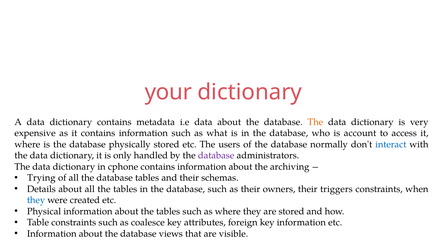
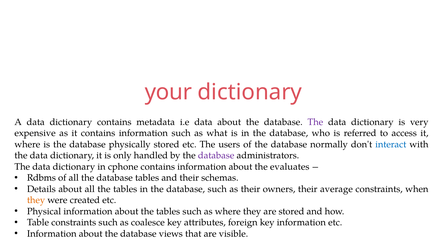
The colour: orange -> purple (315, 122)
account: account -> referred (360, 133)
archiving: archiving -> evaluates (290, 167)
Trying: Trying -> Rdbms (41, 178)
triggers: triggers -> average (336, 189)
they colour: blue -> orange (36, 201)
